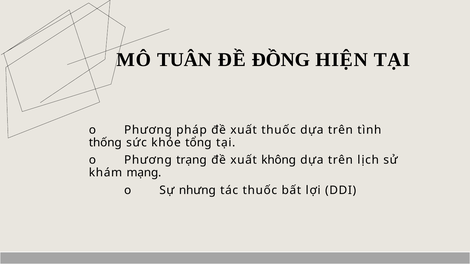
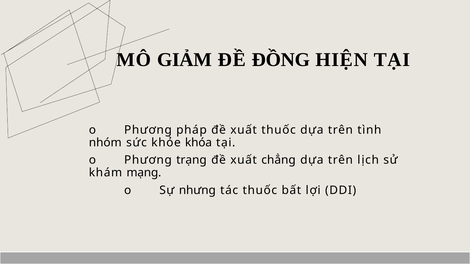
TUÂN: TUÂN -> GIẢM (185, 60)
thống: thống -> nhóm (105, 143)
tổng: tổng -> khóa (199, 143)
không: không -> chẳng (279, 160)
